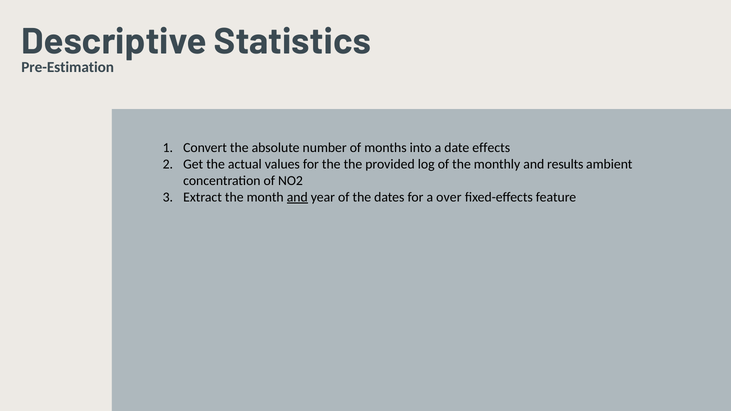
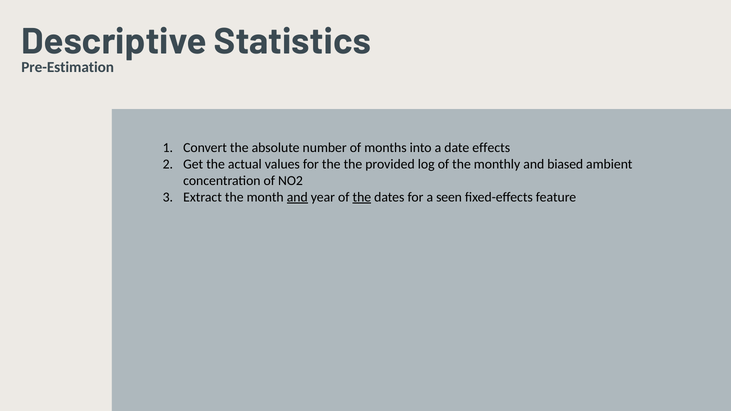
results: results -> biased (565, 164)
the underline: none -> present (362, 197)
over: over -> seen (449, 197)
